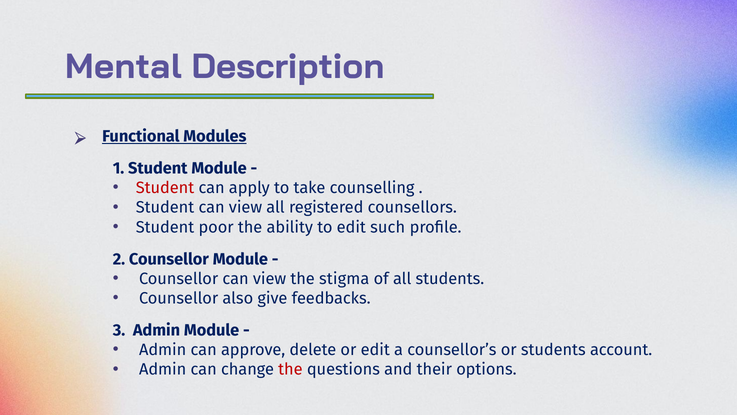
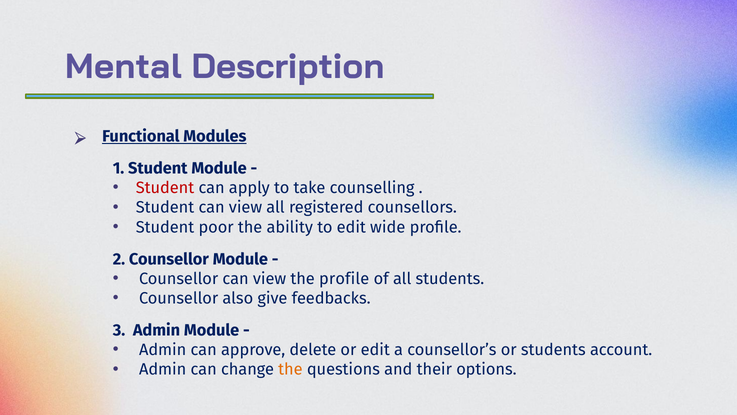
such: such -> wide (388, 227)
the stigma: stigma -> profile (344, 278)
the colour: red -> orange (290, 369)
